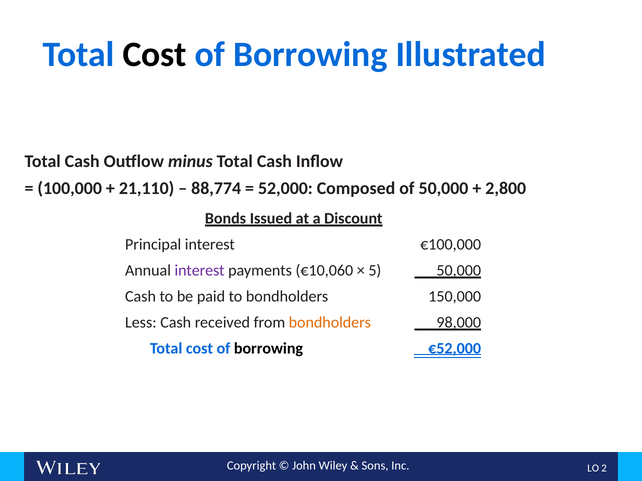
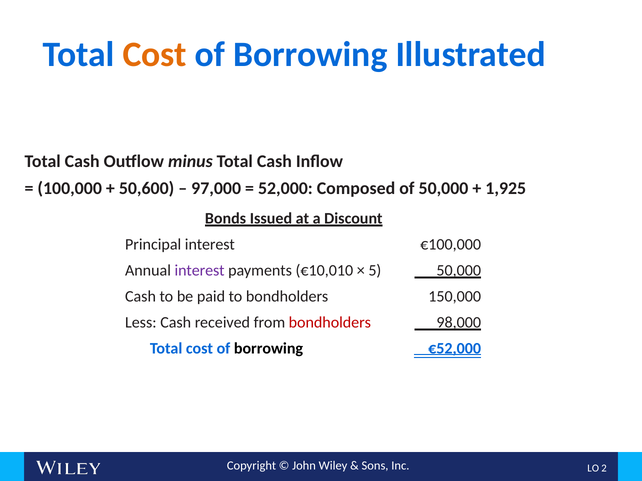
Cost colour: black -> orange (155, 55)
21,110: 21,110 -> 50,600 (147, 189)
88,774: 88,774 -> 97,000 (216, 189)
2,800: 2,800 -> 1,925 (506, 189)
€10,060: €10,060 -> €10,010 (324, 271)
bondholders colour: orange -> red (330, 323)
